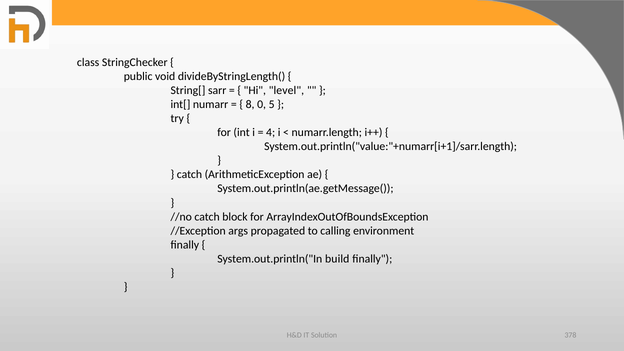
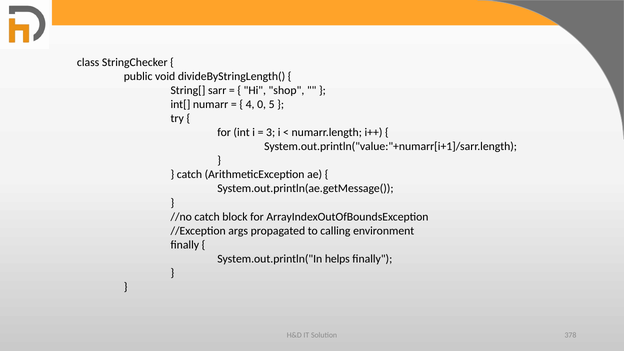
level: level -> shop (286, 90)
8: 8 -> 4 (250, 104)
4: 4 -> 3 (271, 132)
build: build -> helps (337, 259)
